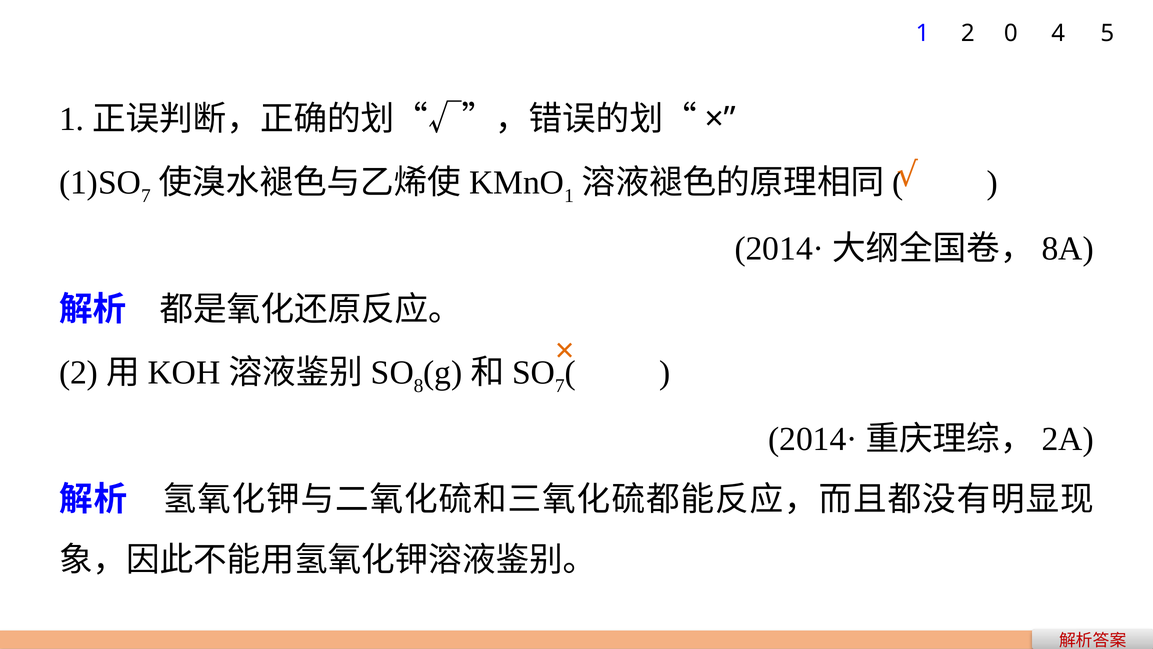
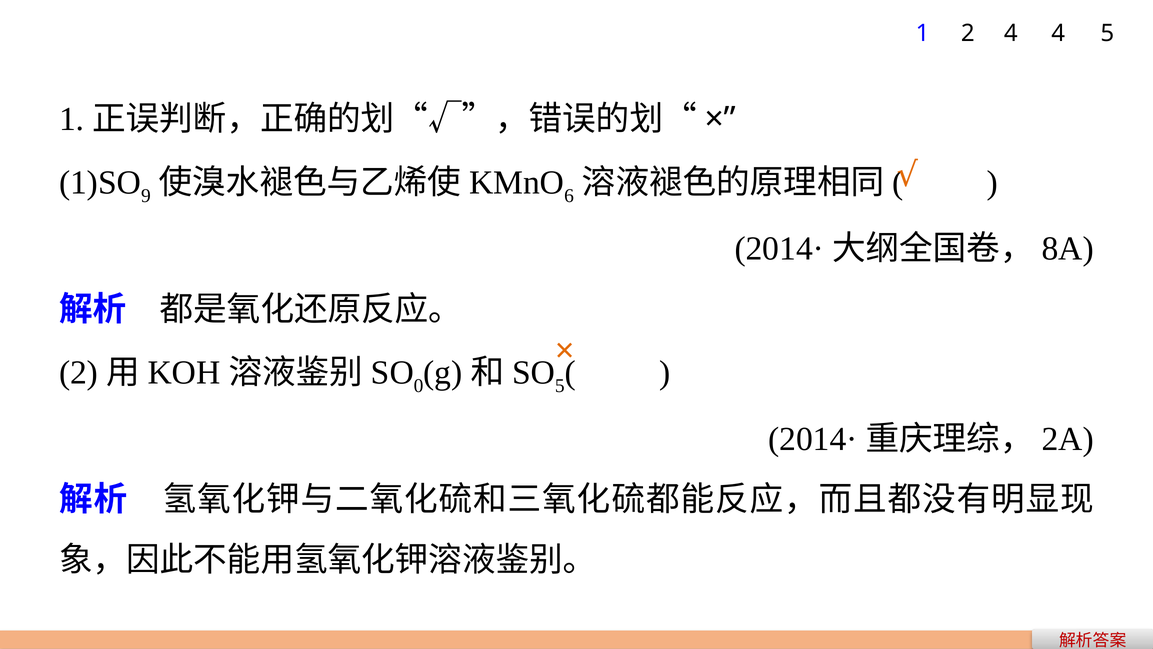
2 0: 0 -> 4 (1011, 33)
7: 7 -> 9 (146, 196)
1: 1 -> 6 (569, 196)
8: 8 -> 0 (419, 386)
7: 7 -> 5 (560, 386)
